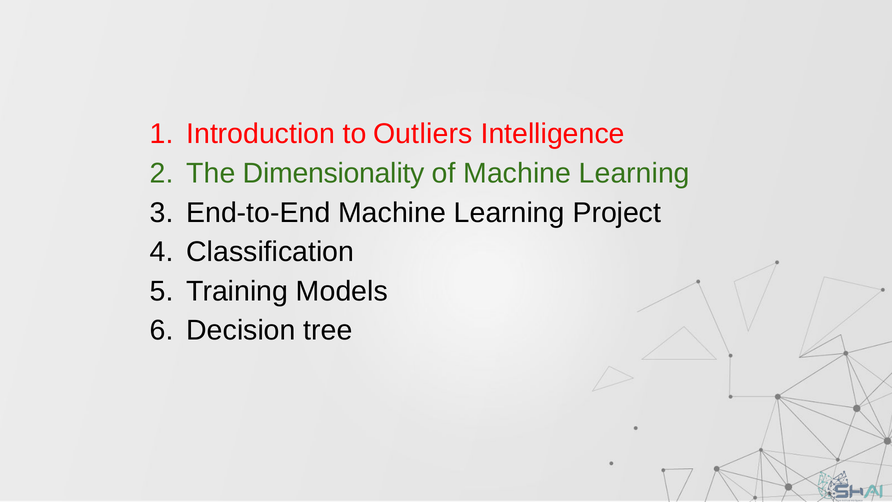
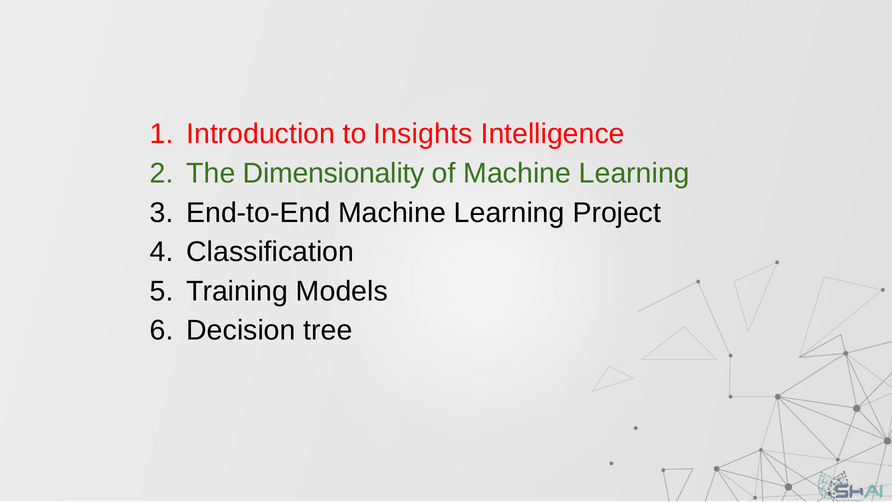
Outliers: Outliers -> Insights (423, 134)
